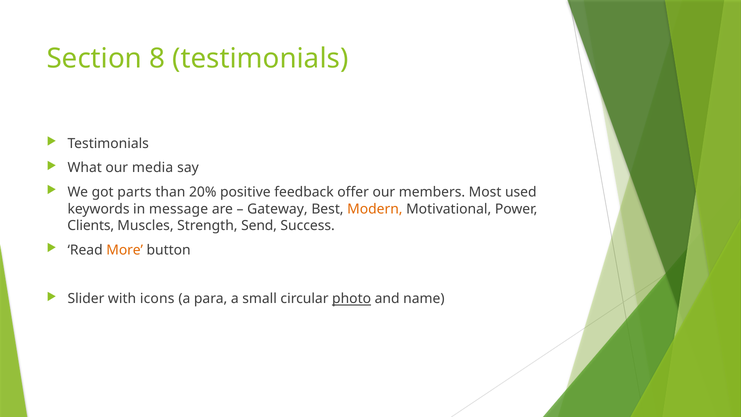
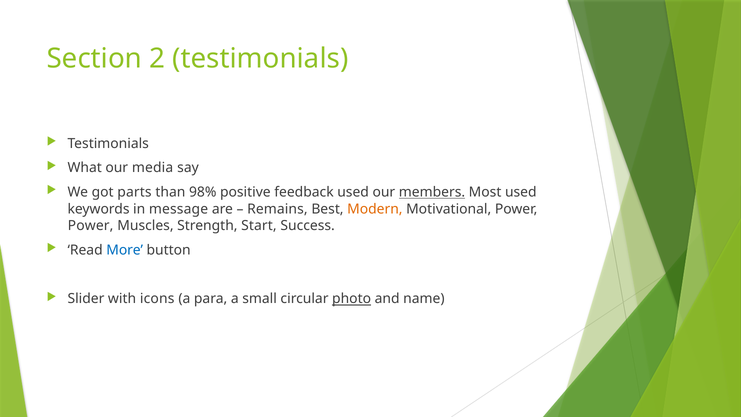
8: 8 -> 2 (157, 58)
20%: 20% -> 98% (203, 192)
feedback offer: offer -> used (353, 192)
members underline: none -> present (432, 192)
Gateway: Gateway -> Remains (277, 209)
Clients: Clients -> Power (91, 226)
Send: Send -> Start (259, 226)
More colour: orange -> blue (125, 250)
